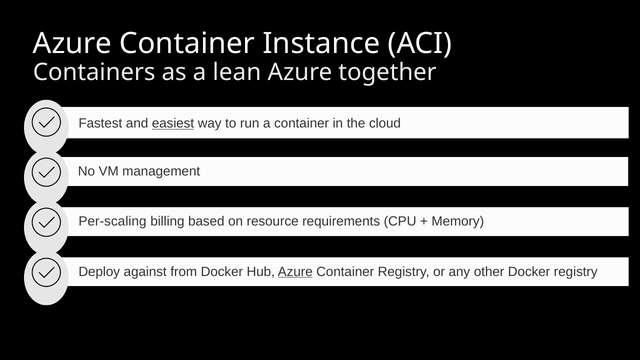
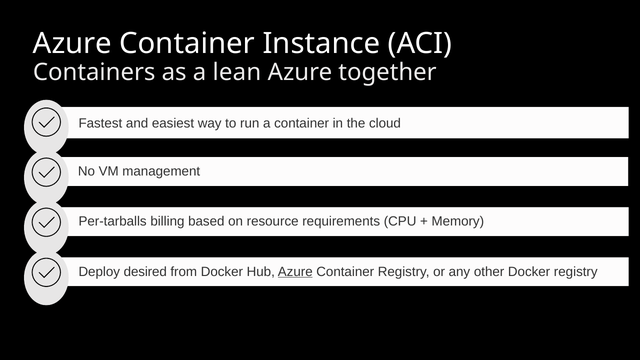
easiest underline: present -> none (173, 124)
Per-scaling: Per-scaling -> Per-tarballs (113, 221)
against: against -> desired (145, 272)
